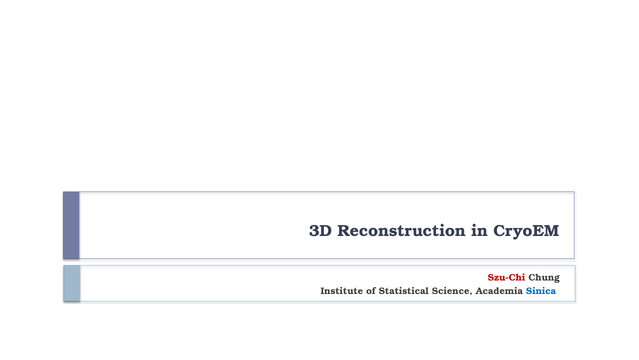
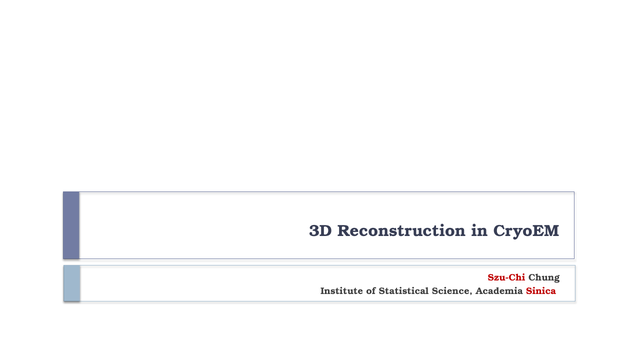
Sinica colour: blue -> red (541, 291)
